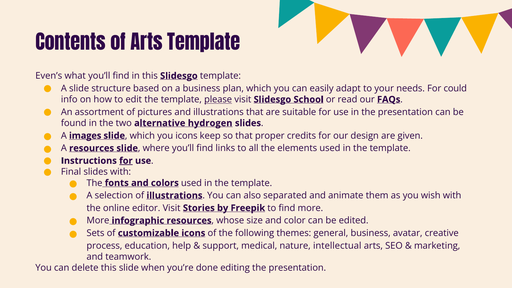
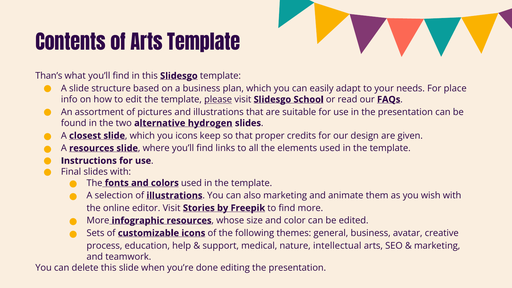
Even’s: Even’s -> Than’s (49, 76)
could: could -> place (455, 88)
images: images -> closest (85, 136)
for underline: present -> none (126, 161)
also separated: separated -> marketing (285, 195)
